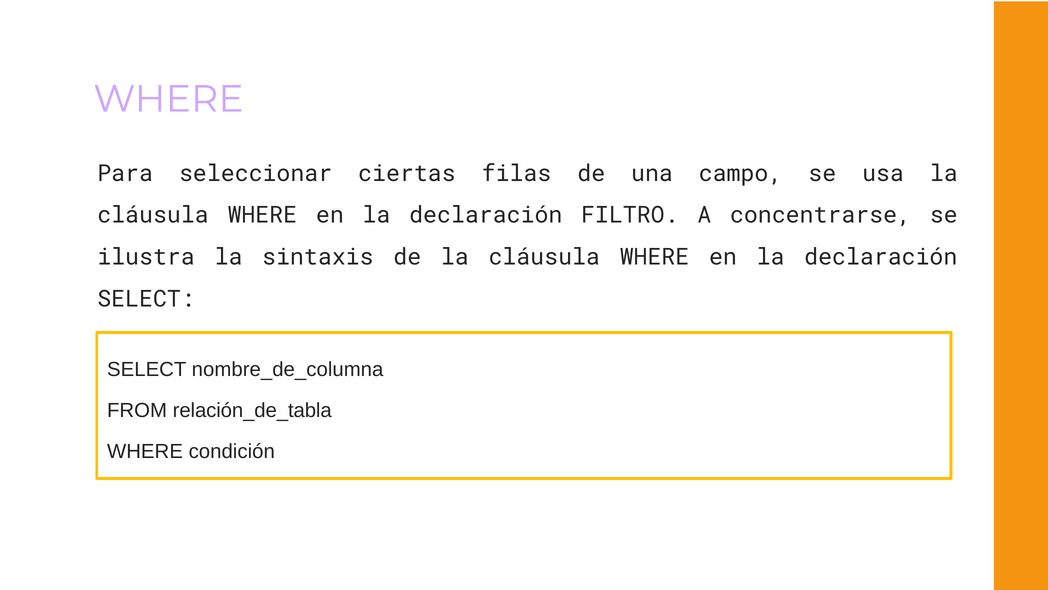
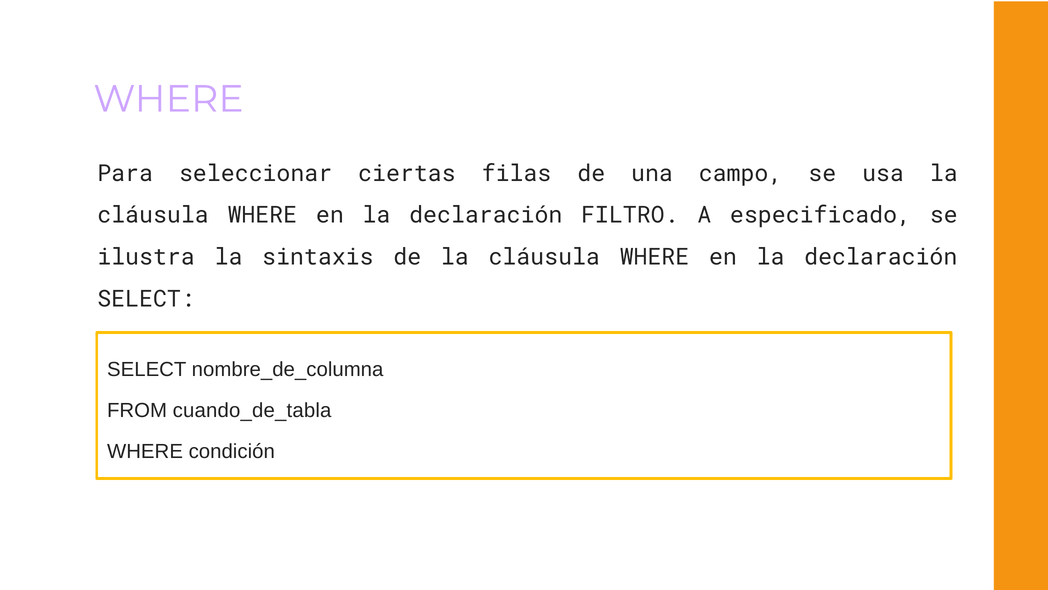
concentrarse: concentrarse -> especificado (821, 215)
relación_de_tabla: relación_de_tabla -> cuando_de_tabla (252, 410)
